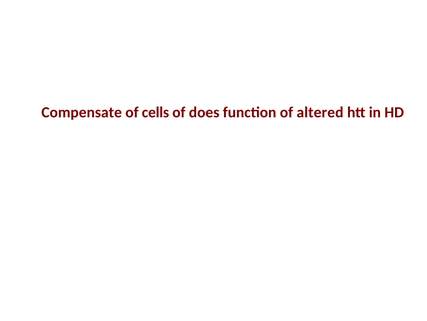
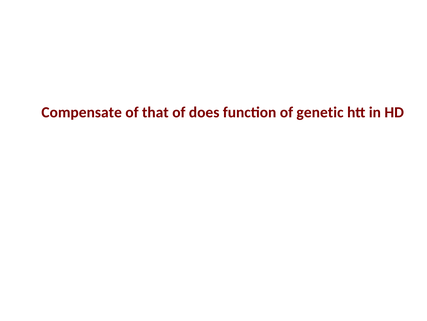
cells: cells -> that (155, 112)
altered: altered -> genetic (320, 112)
